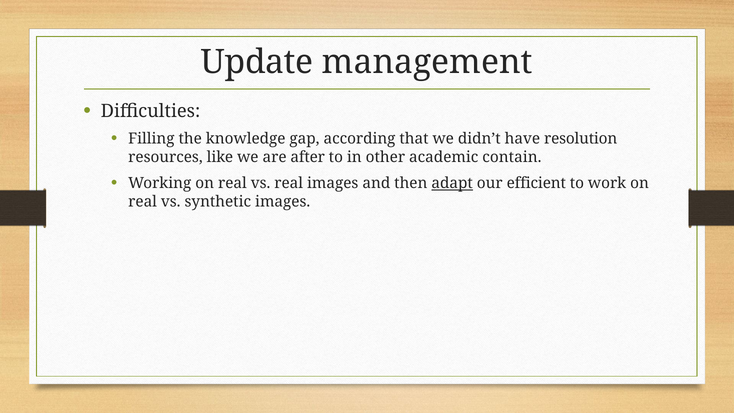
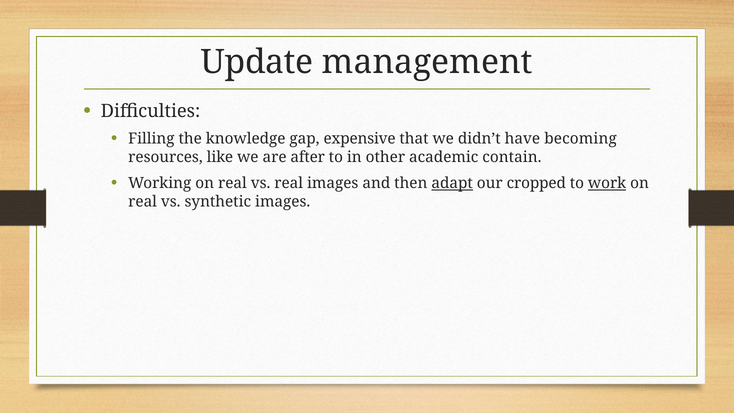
according: according -> expensive (360, 139)
resolution: resolution -> becoming (581, 139)
efficient: efficient -> cropped (536, 183)
work underline: none -> present (607, 183)
